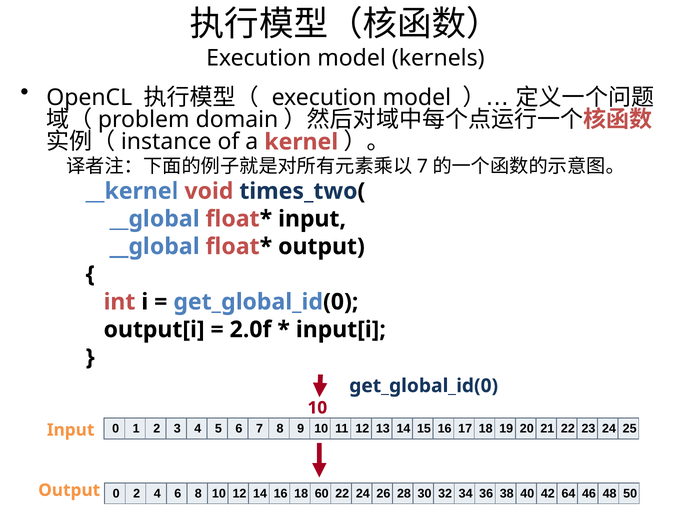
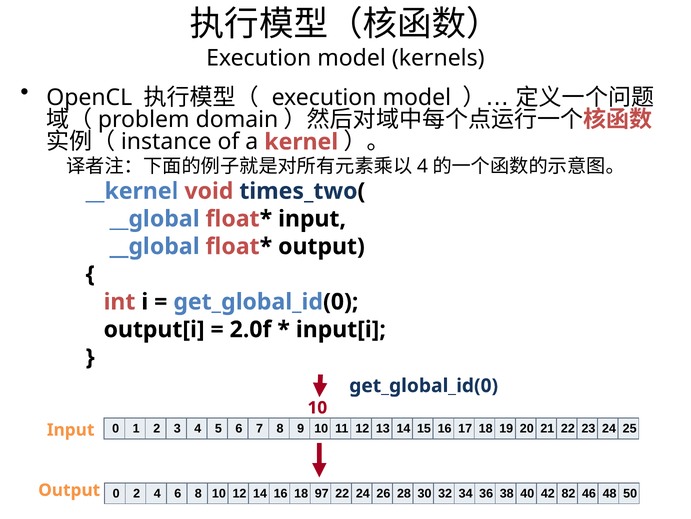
7: 7 -> 4 (422, 166)
60: 60 -> 97 (322, 493)
64: 64 -> 82 (568, 493)
